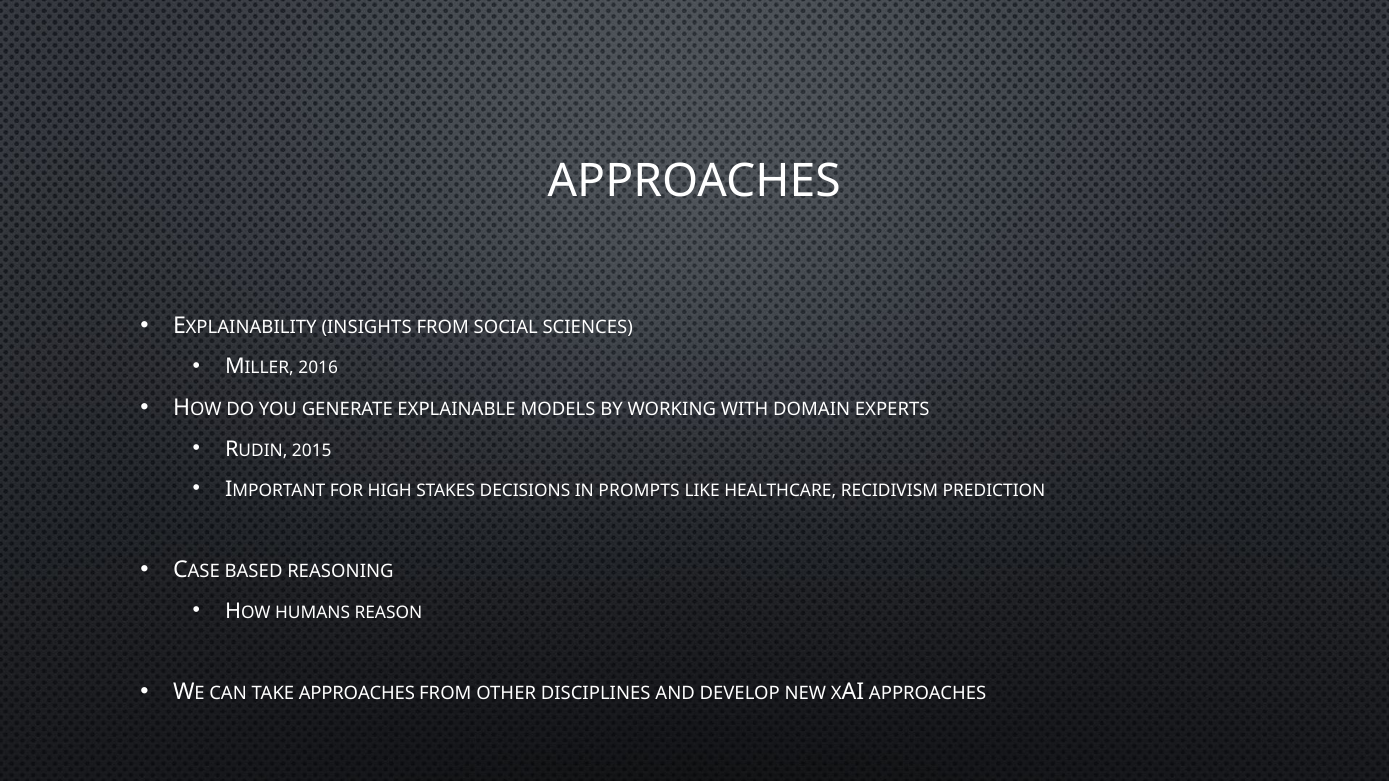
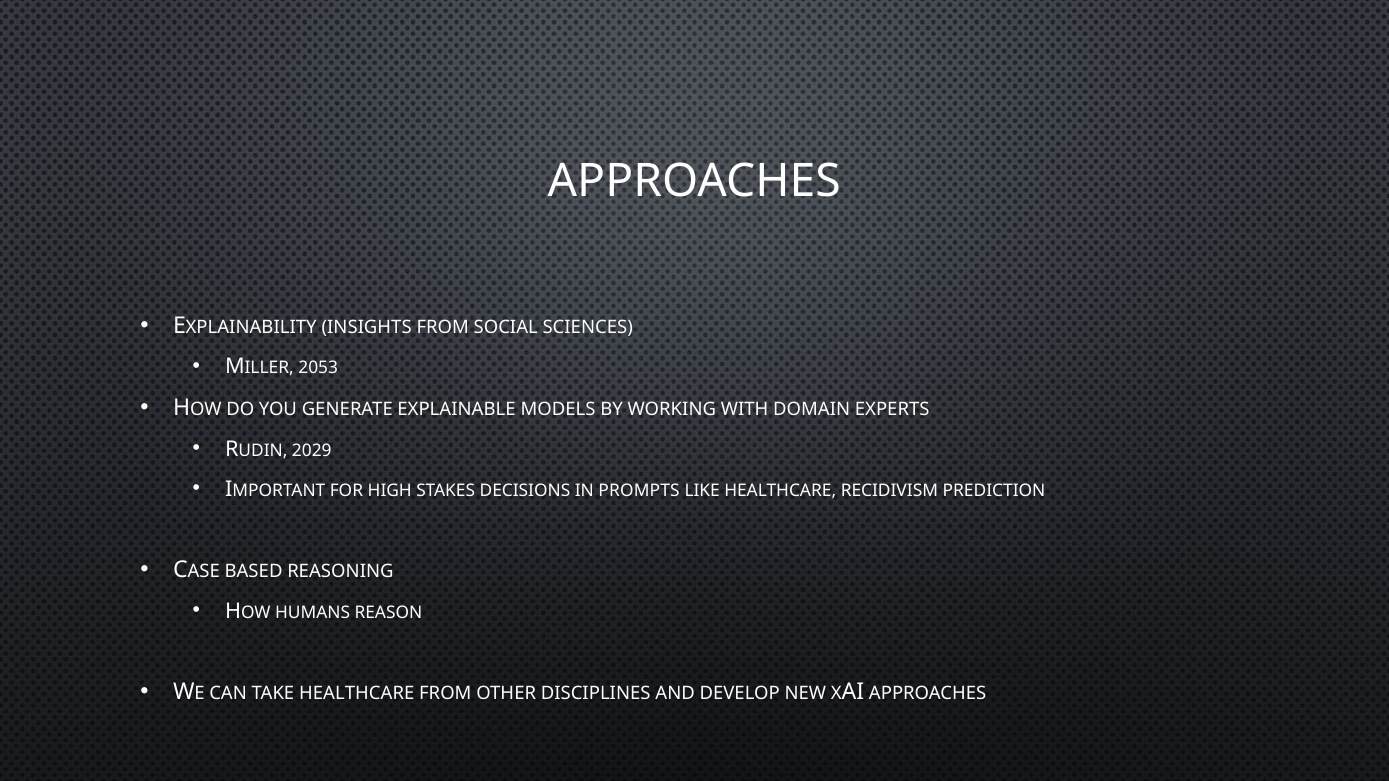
2016: 2016 -> 2053 (318, 368)
2015: 2015 -> 2029 (312, 451)
TAKE APPROACHES: APPROACHES -> HEALTHCARE (357, 694)
